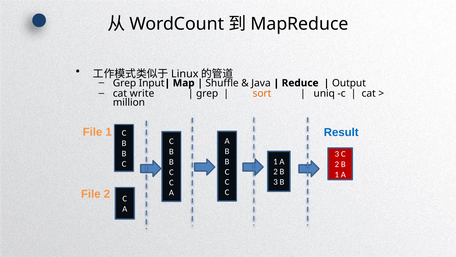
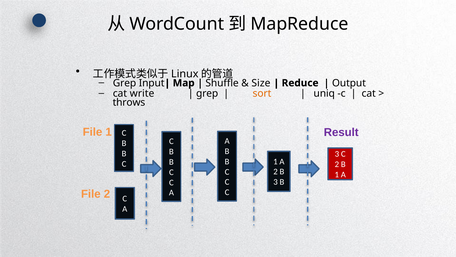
Java: Java -> Size (261, 83)
million: million -> throws (129, 102)
Result colour: blue -> purple (341, 132)
